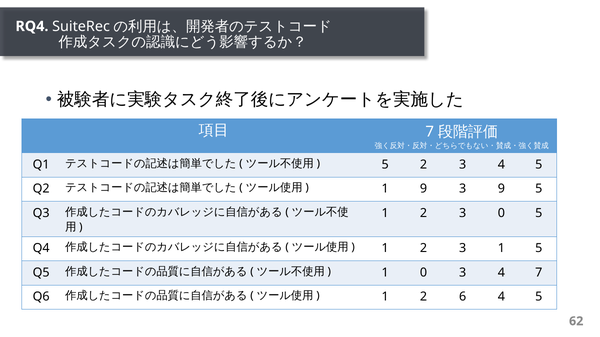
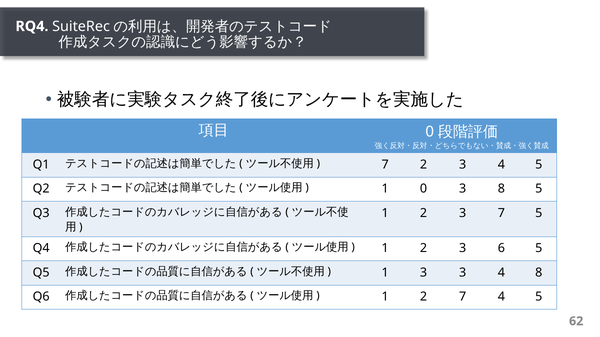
7: 7 -> 0 (430, 132)
5: 5 -> 7 (385, 165)
1 9: 9 -> 0 (423, 189)
3 9: 9 -> 8 (501, 189)
3 0: 0 -> 7 (501, 213)
3 1: 1 -> 6 (501, 249)
1 0: 0 -> 3 (423, 273)
4 7: 7 -> 8 (539, 273)
2 6: 6 -> 7 (463, 297)
